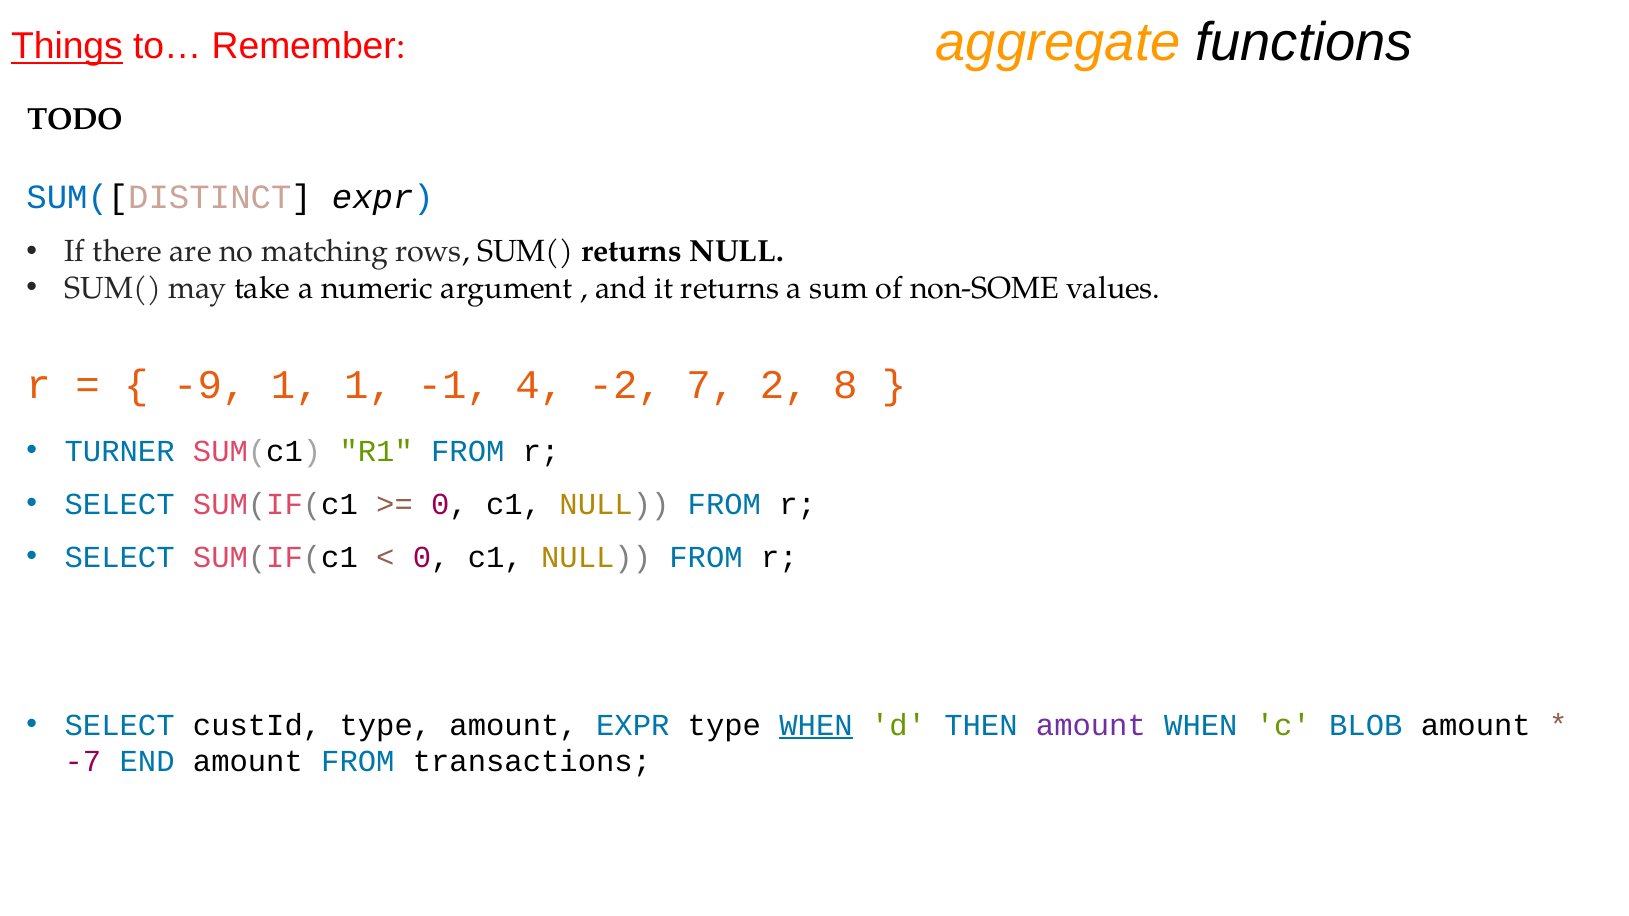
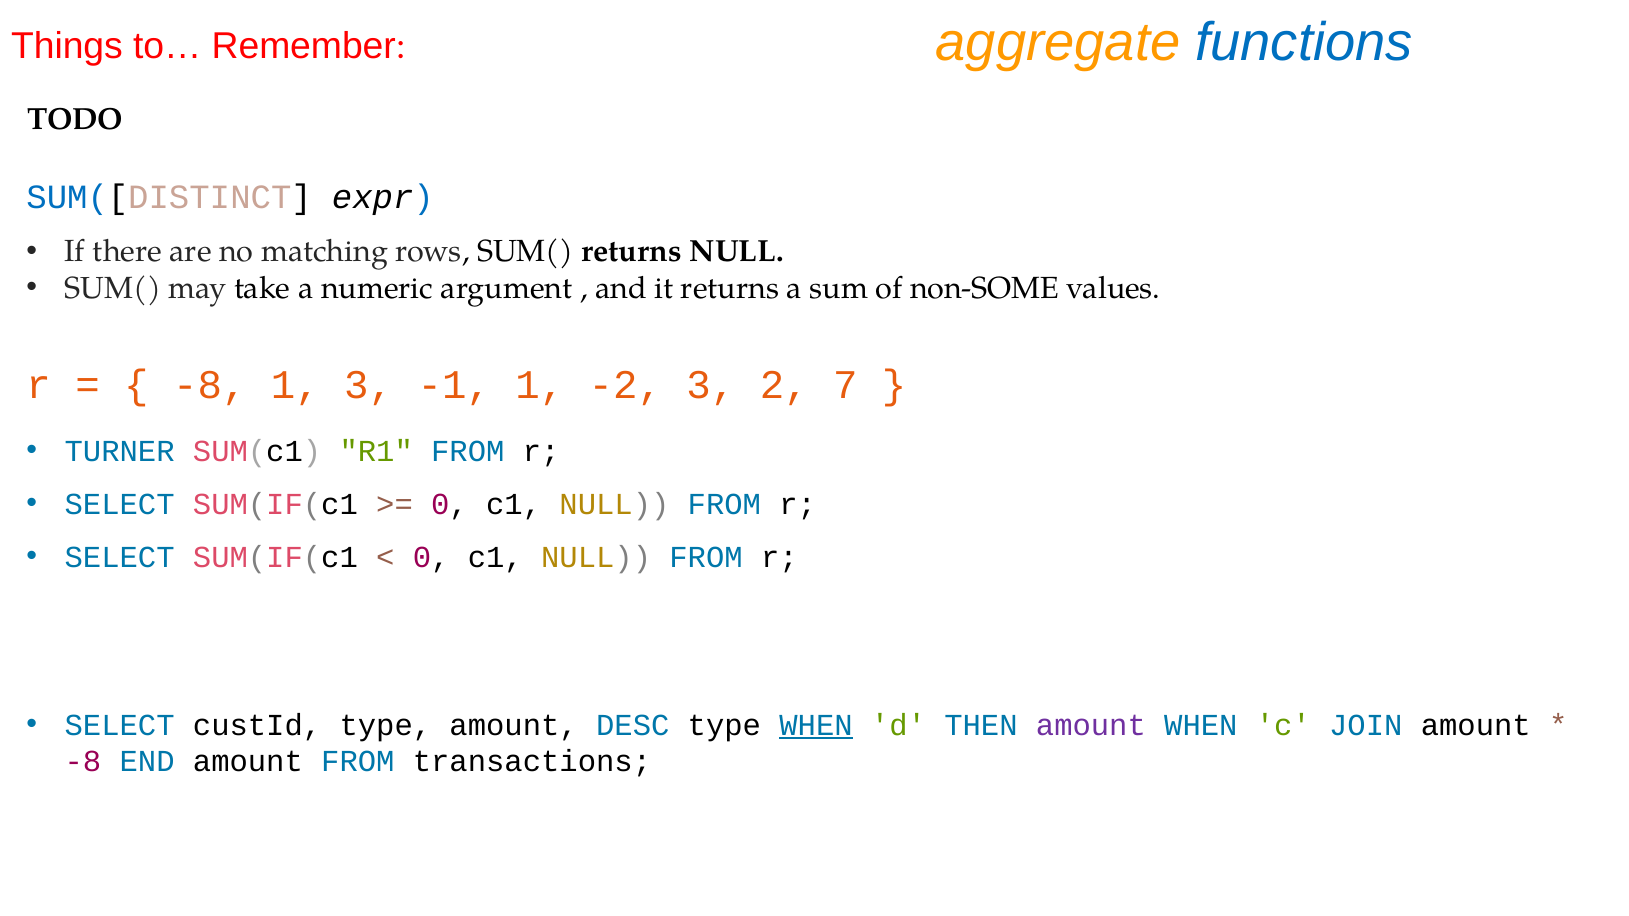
Things underline: present -> none (67, 47)
functions colour: black -> blue (1304, 42)
-9: -9 -> -8 (210, 385)
1 1: 1 -> 3 (369, 385)
-1 4: 4 -> 1 (540, 385)
-2 7: 7 -> 3 (711, 385)
8: 8 -> 7 (845, 385)
amount EXPR: EXPR -> DESC (633, 725)
BLOB: BLOB -> JOIN (1366, 725)
-7: -7 -> -8 (83, 762)
